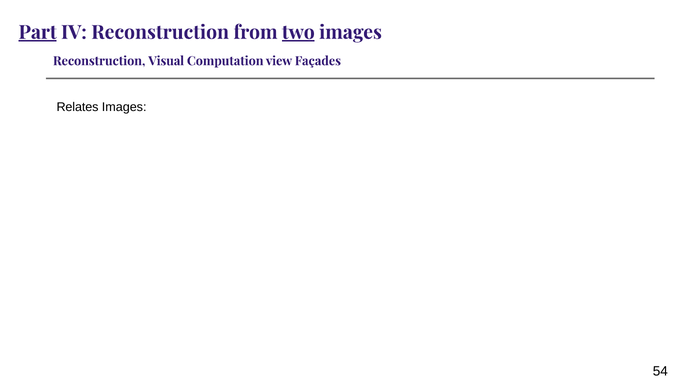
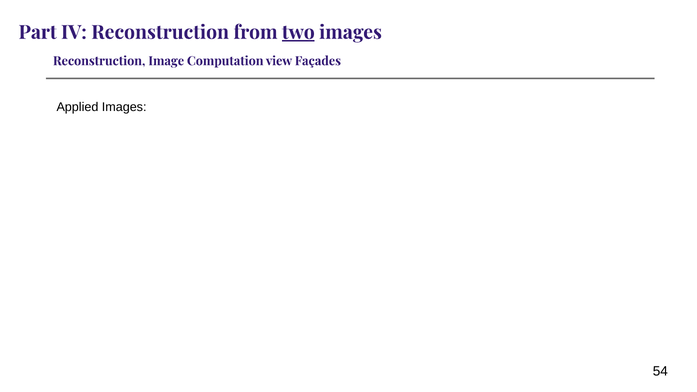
Part underline: present -> none (38, 32)
Visual: Visual -> Image (166, 61)
Relates: Relates -> Applied (77, 107)
